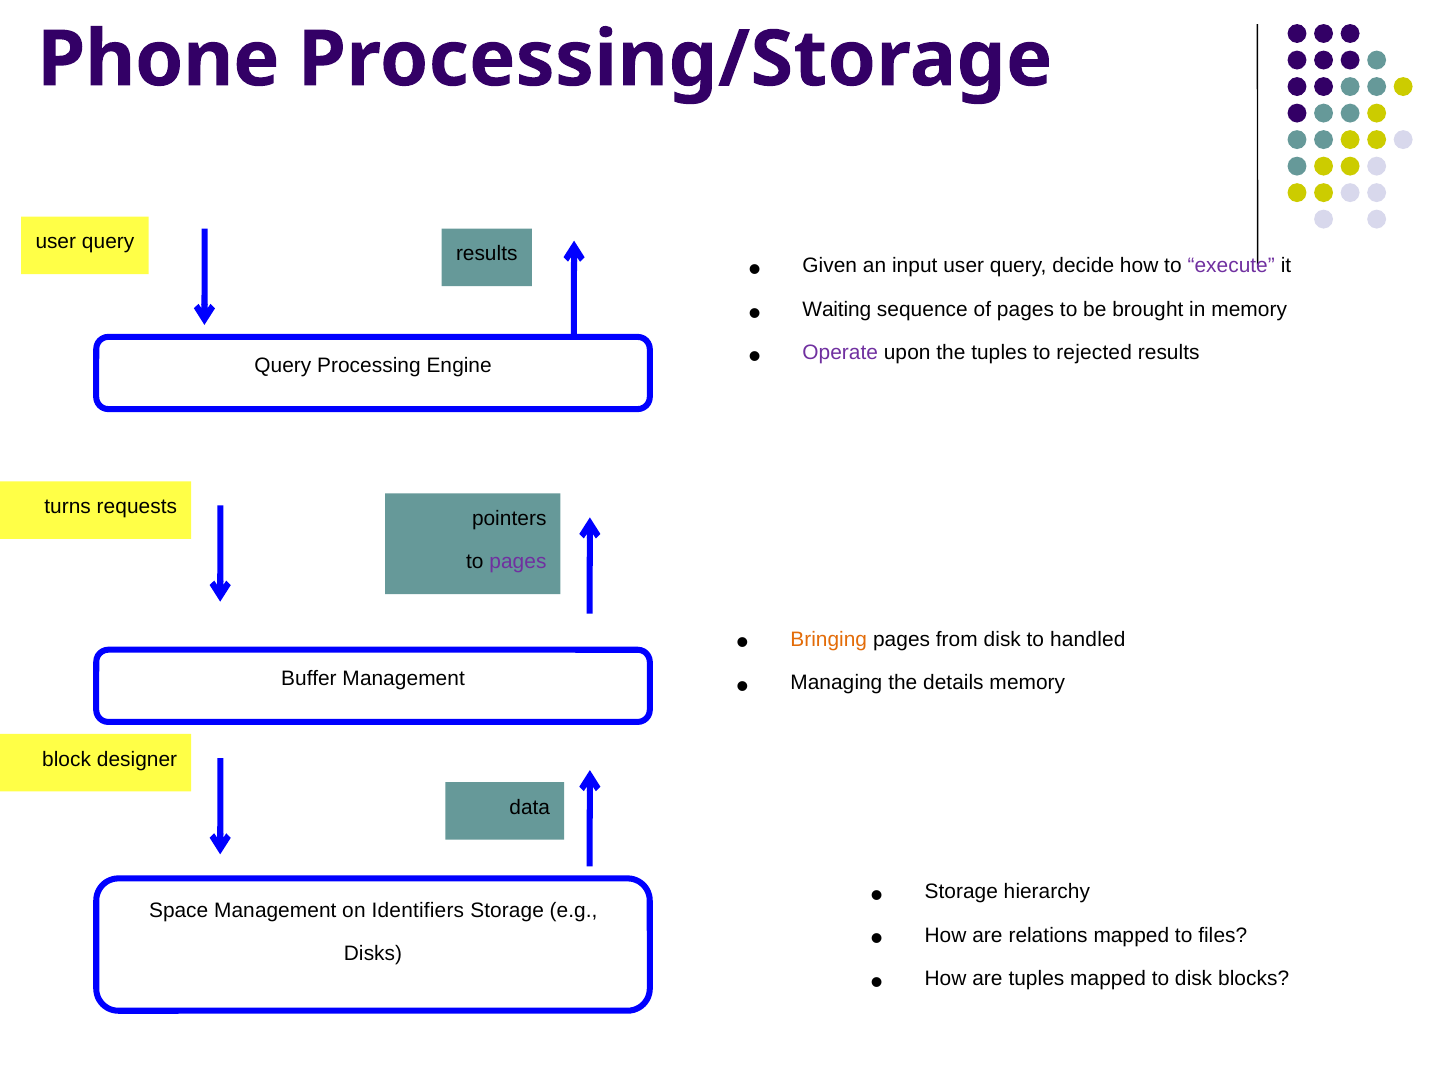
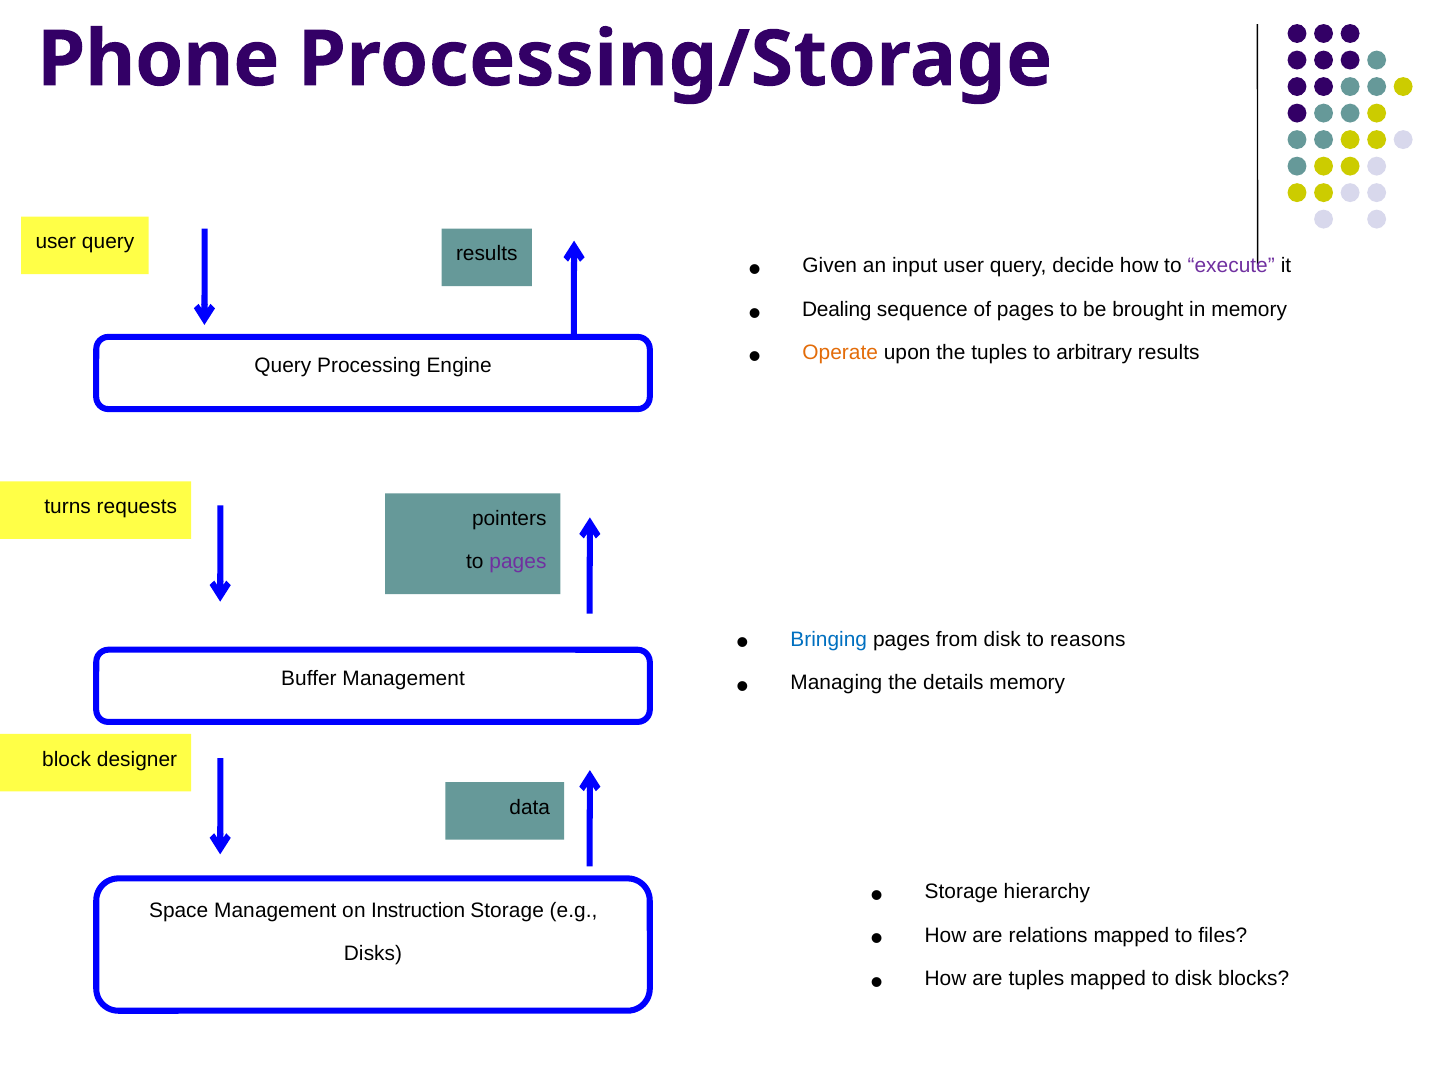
Waiting: Waiting -> Dealing (837, 309)
Operate colour: purple -> orange (840, 353)
rejected: rejected -> arbitrary (1094, 353)
Bringing colour: orange -> blue (829, 639)
handled: handled -> reasons (1088, 639)
Identifiers: Identifiers -> Instruction (418, 910)
